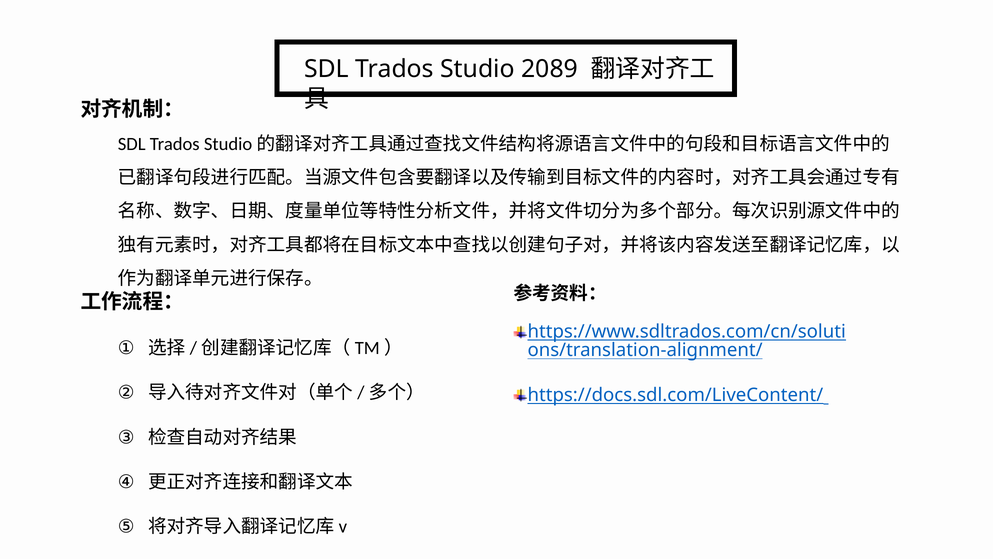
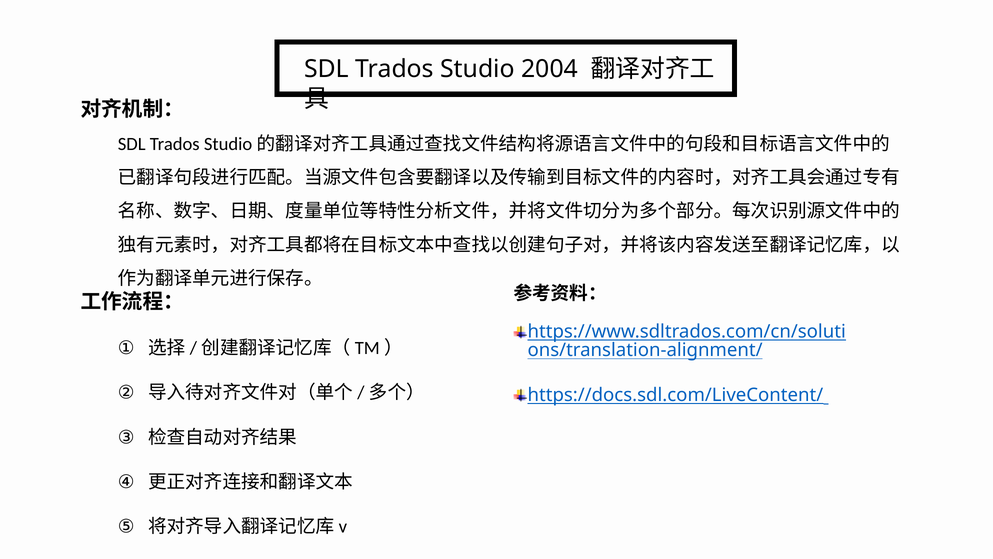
2089: 2089 -> 2004 (550, 69)
